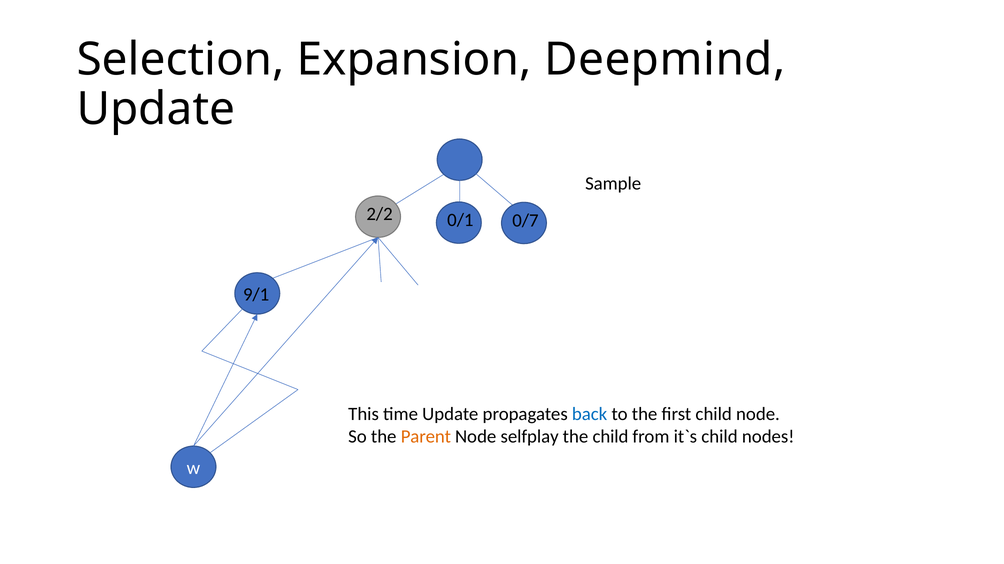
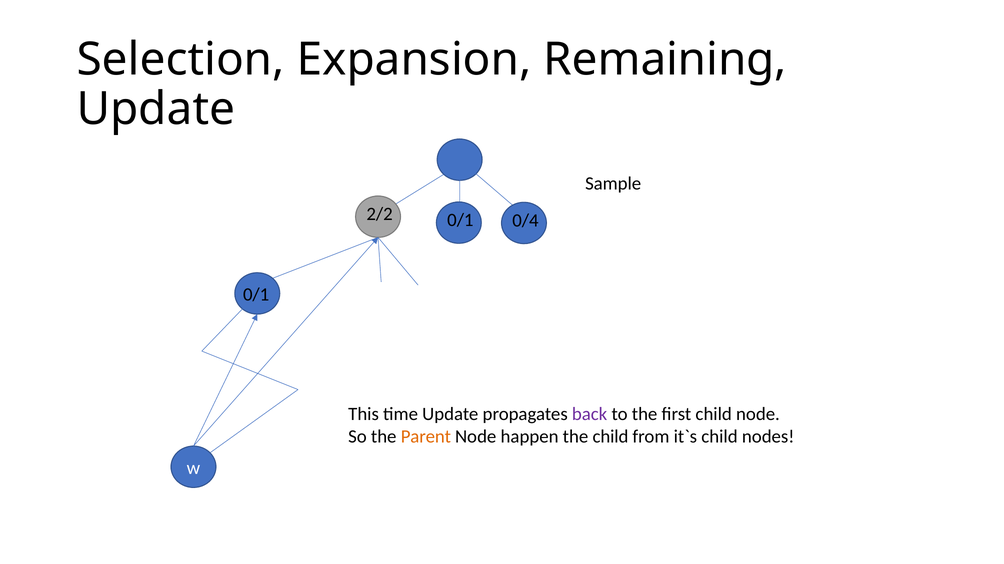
Deepmind: Deepmind -> Remaining (665, 59)
0/7: 0/7 -> 0/4 (525, 221)
9/1: 9/1 -> 0/1 (256, 295)
back colour: blue -> purple (590, 414)
selfplay: selfplay -> happen (530, 437)
